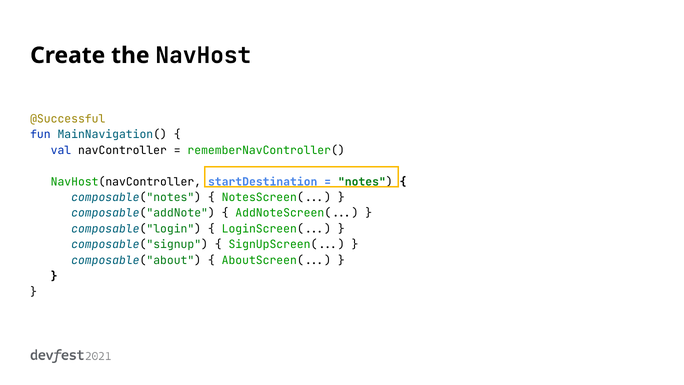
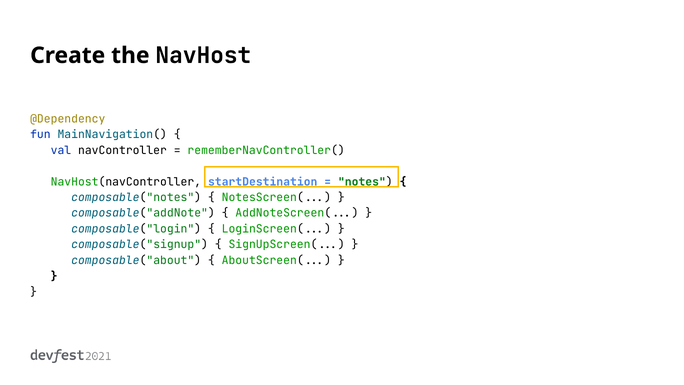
@Successful: @Successful -> @Dependency (68, 119)
